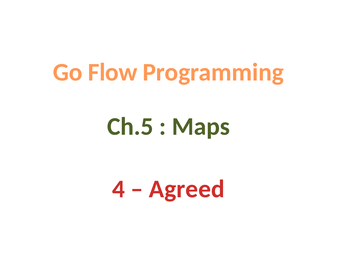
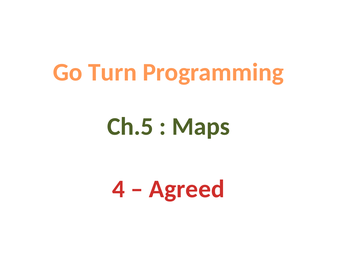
Flow: Flow -> Turn (113, 72)
